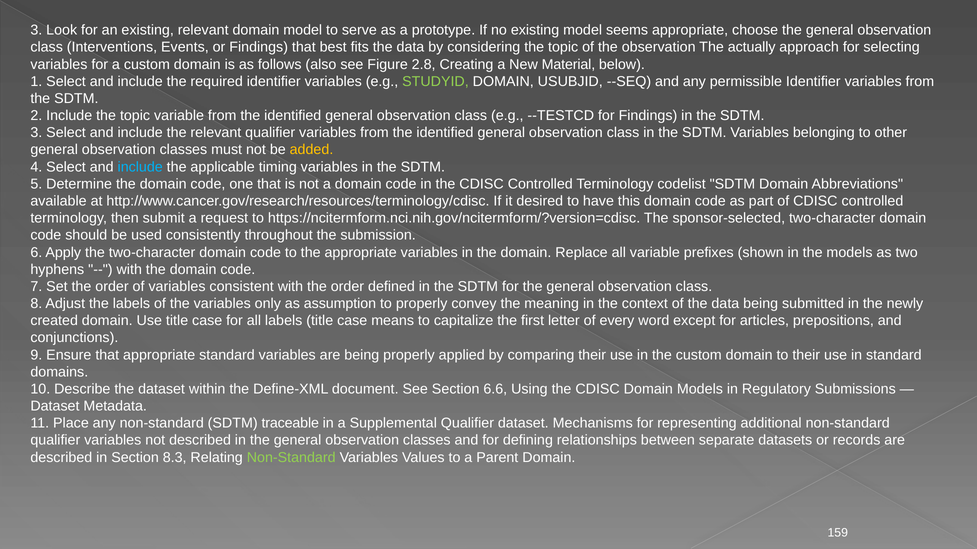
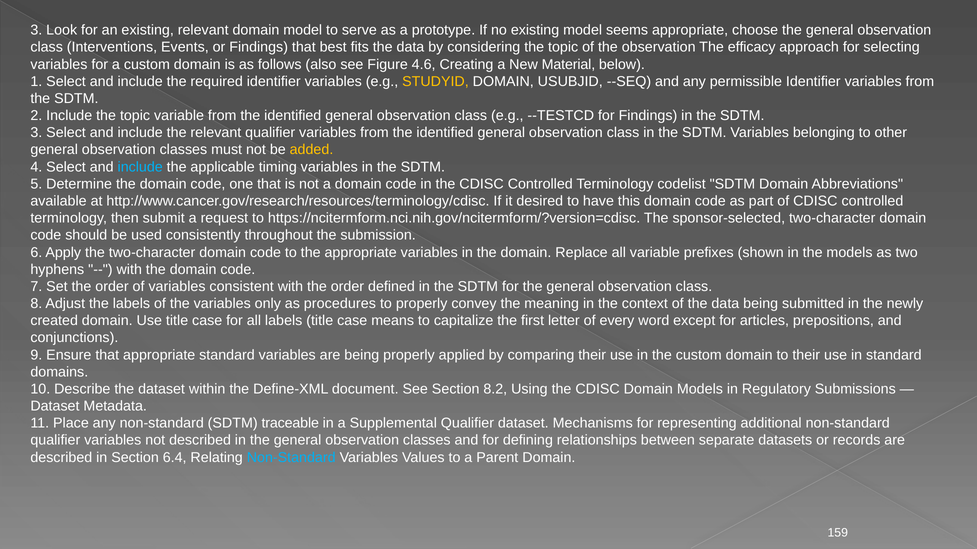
actually: actually -> efficacy (752, 47)
2.8: 2.8 -> 4.6 (424, 64)
STUDYID colour: light green -> yellow (435, 81)
assumption: assumption -> procedures (340, 304)
6.6: 6.6 -> 8.2 (495, 389)
8.3: 8.3 -> 6.4 (175, 458)
Non-Standard colour: light green -> light blue (291, 458)
